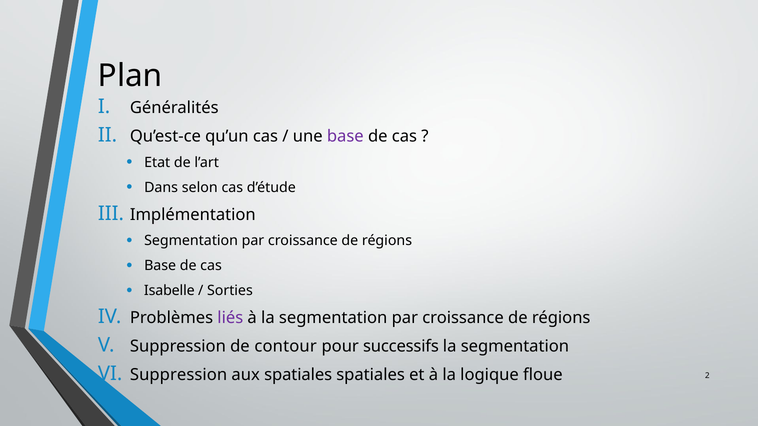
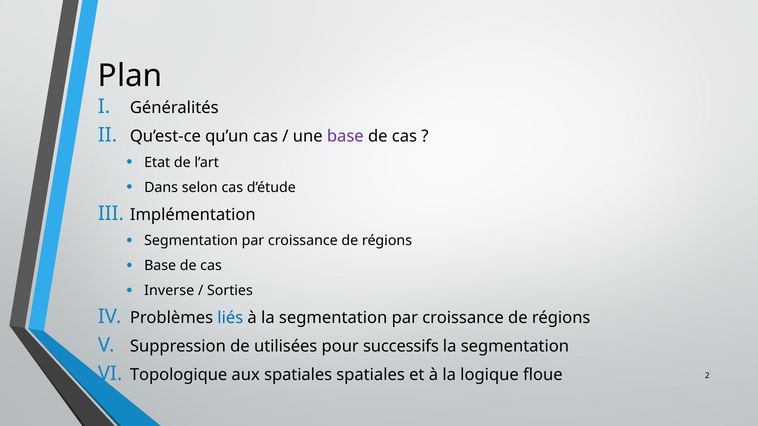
Isabelle: Isabelle -> Inverse (169, 291)
liés colour: purple -> blue (230, 318)
contour: contour -> utilisées (286, 347)
Suppression: Suppression -> Topologique (179, 375)
